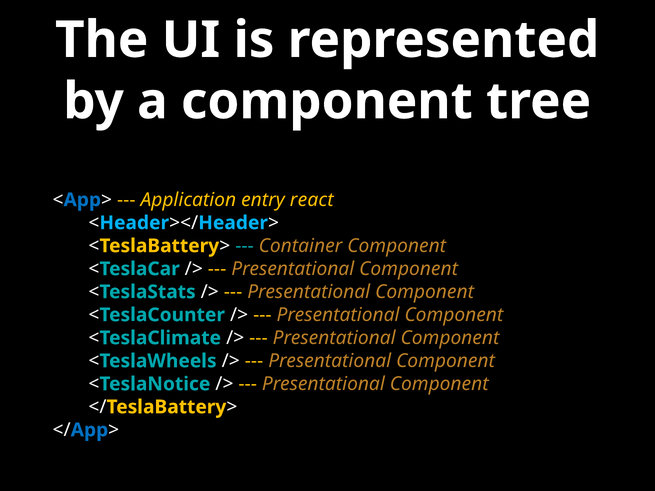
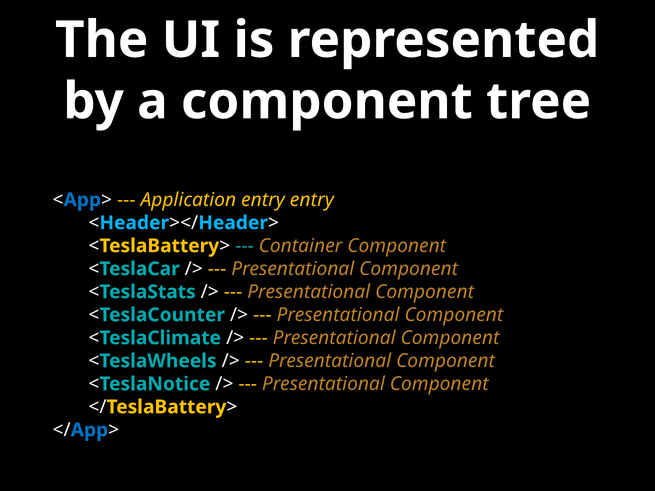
entry react: react -> entry (312, 200)
